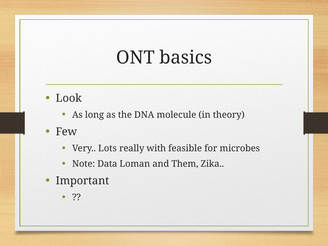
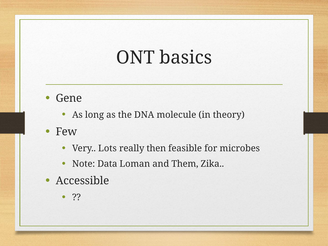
Look: Look -> Gene (69, 98)
with: with -> then (156, 148)
Important: Important -> Accessible (82, 181)
